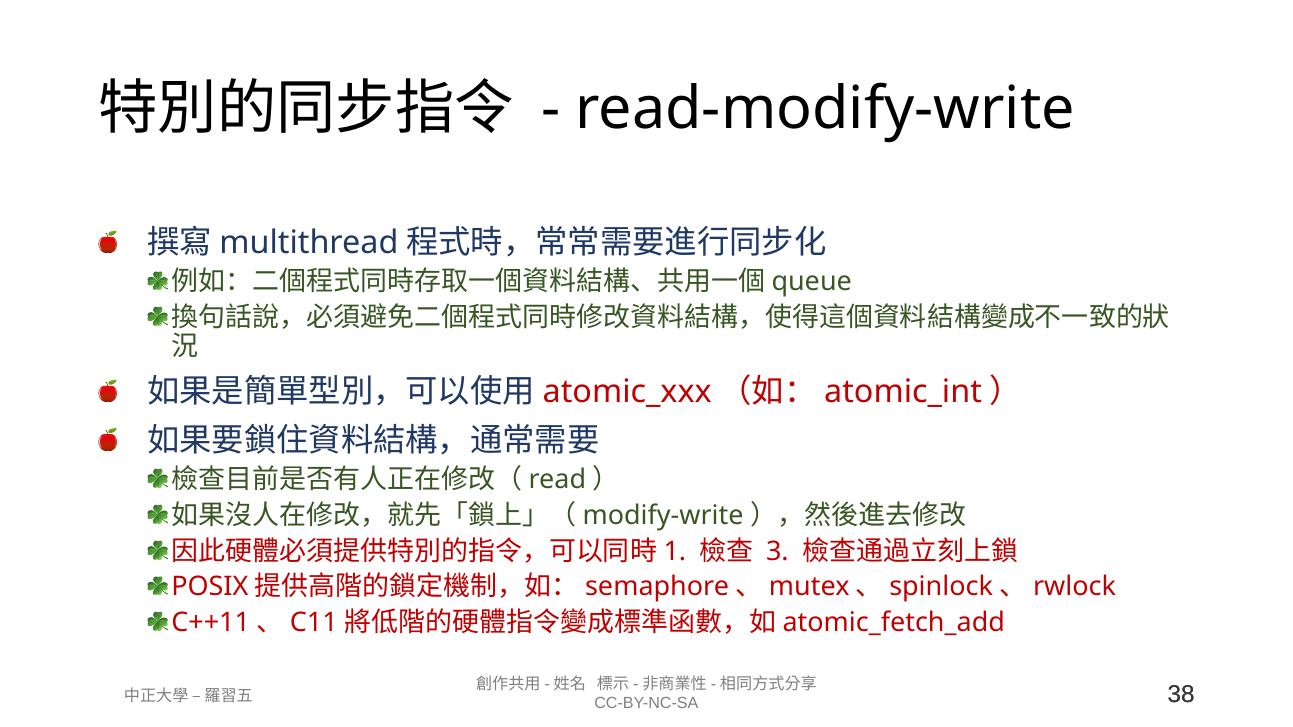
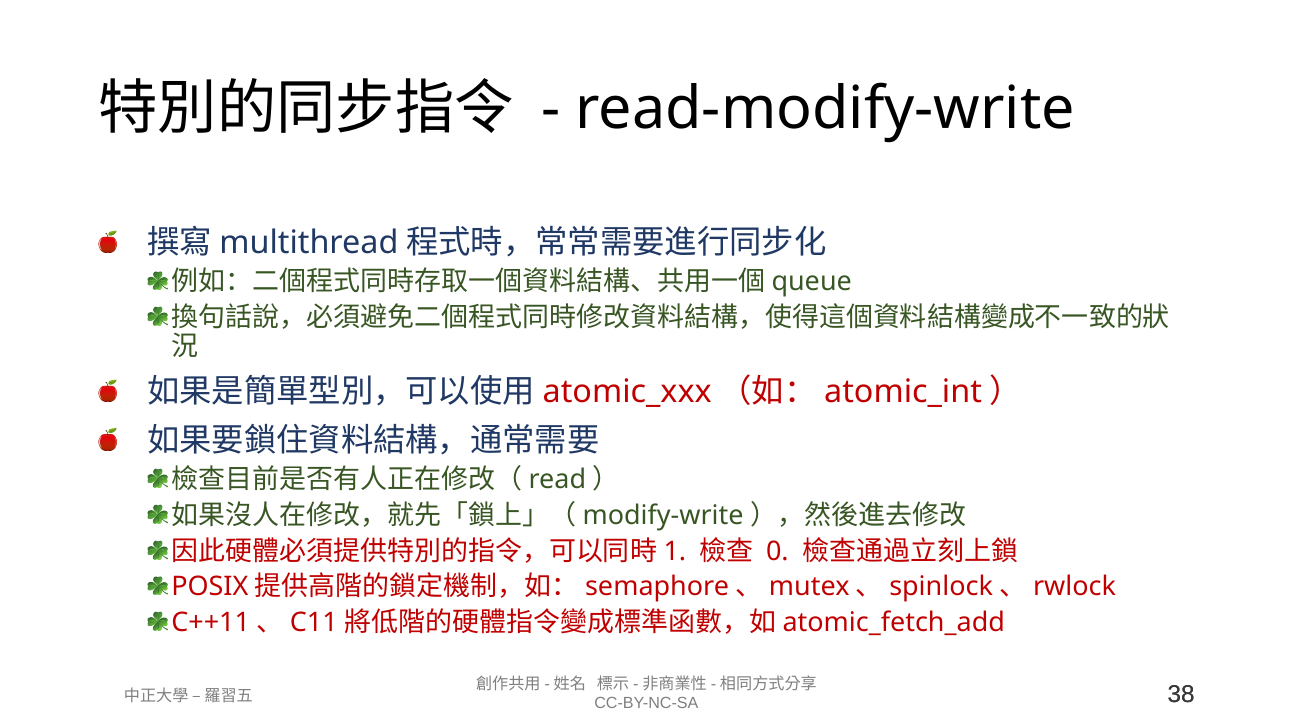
3: 3 -> 0 (777, 551)
